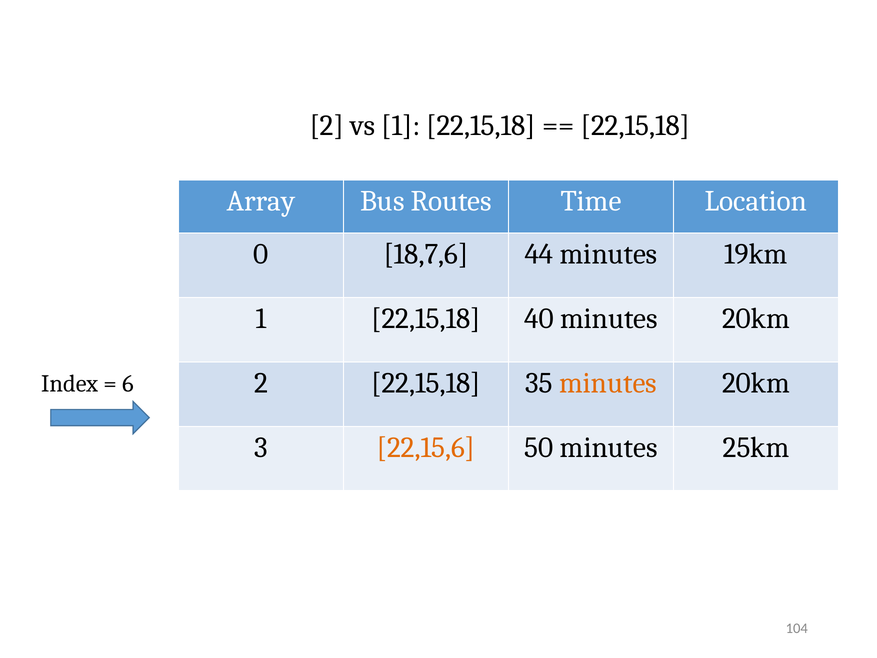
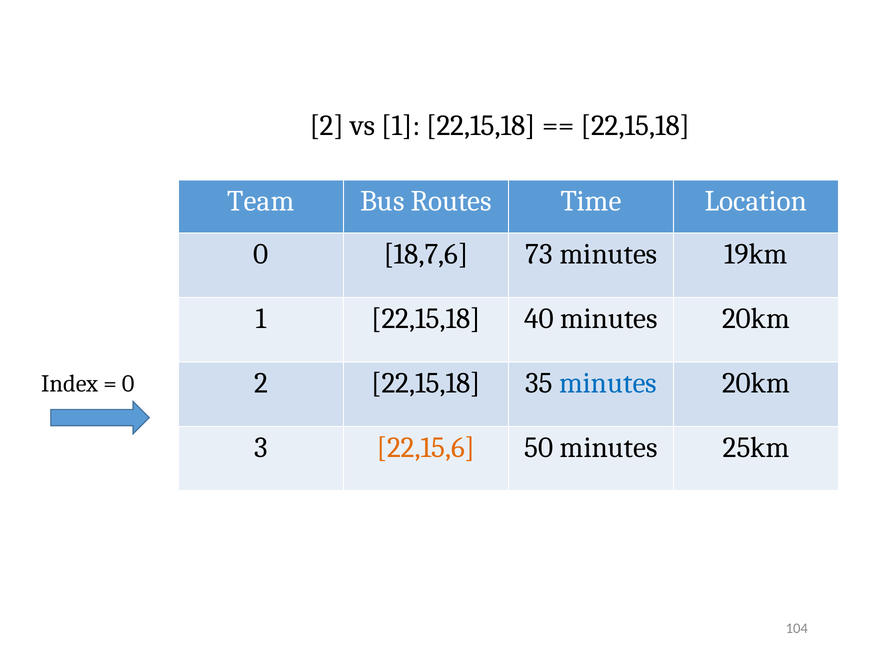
Array: Array -> Team (261, 201)
44: 44 -> 73 (539, 254)
minutes colour: orange -> blue (608, 383)
6: 6 -> 0 (128, 384)
